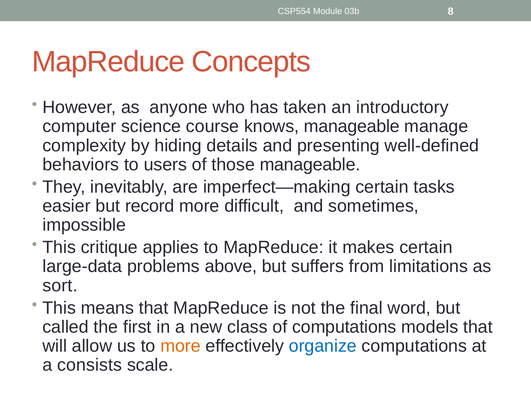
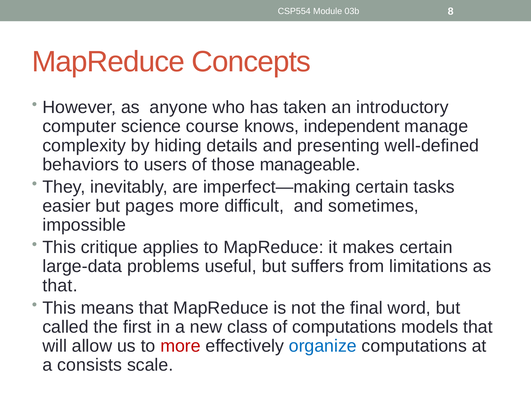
knows manageable: manageable -> independent (352, 127)
record: record -> pages (150, 206)
above: above -> useful (231, 267)
sort: sort -> that (60, 286)
more colour: orange -> red (181, 346)
